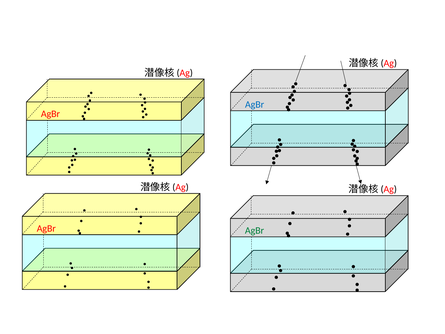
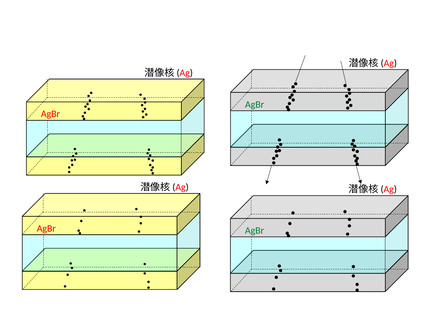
AgBr colour: blue -> green (255, 104)
